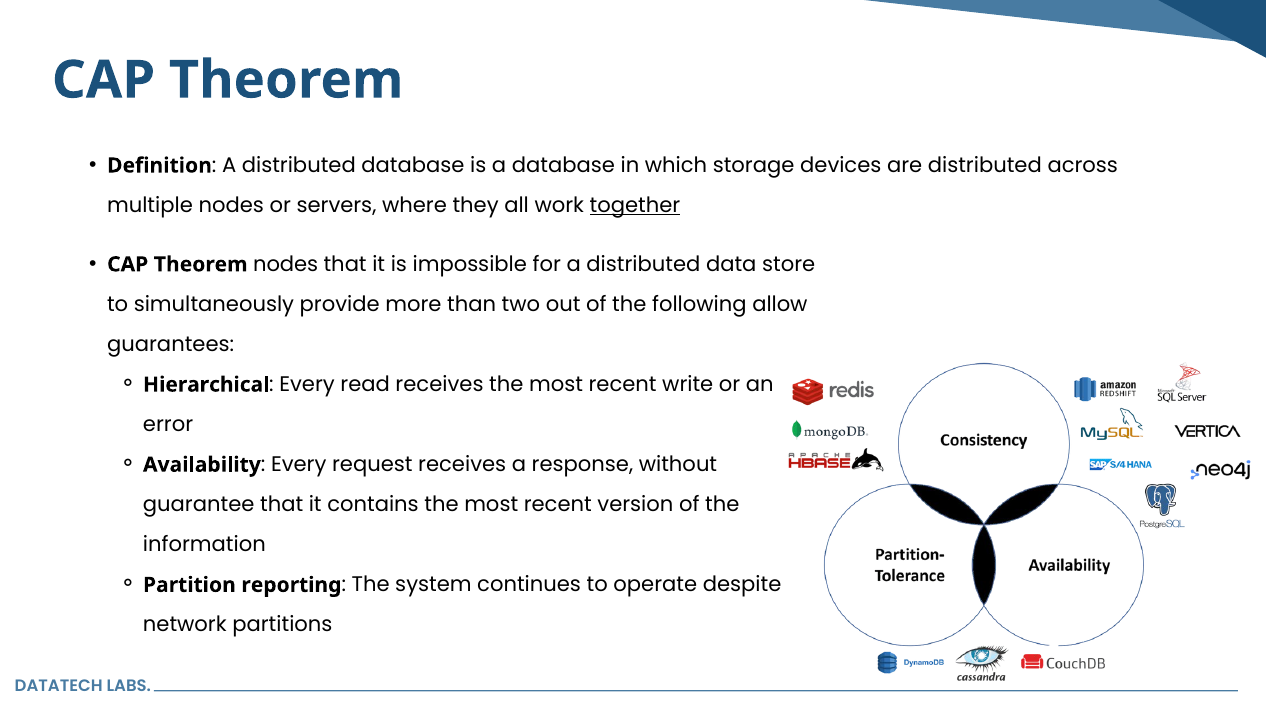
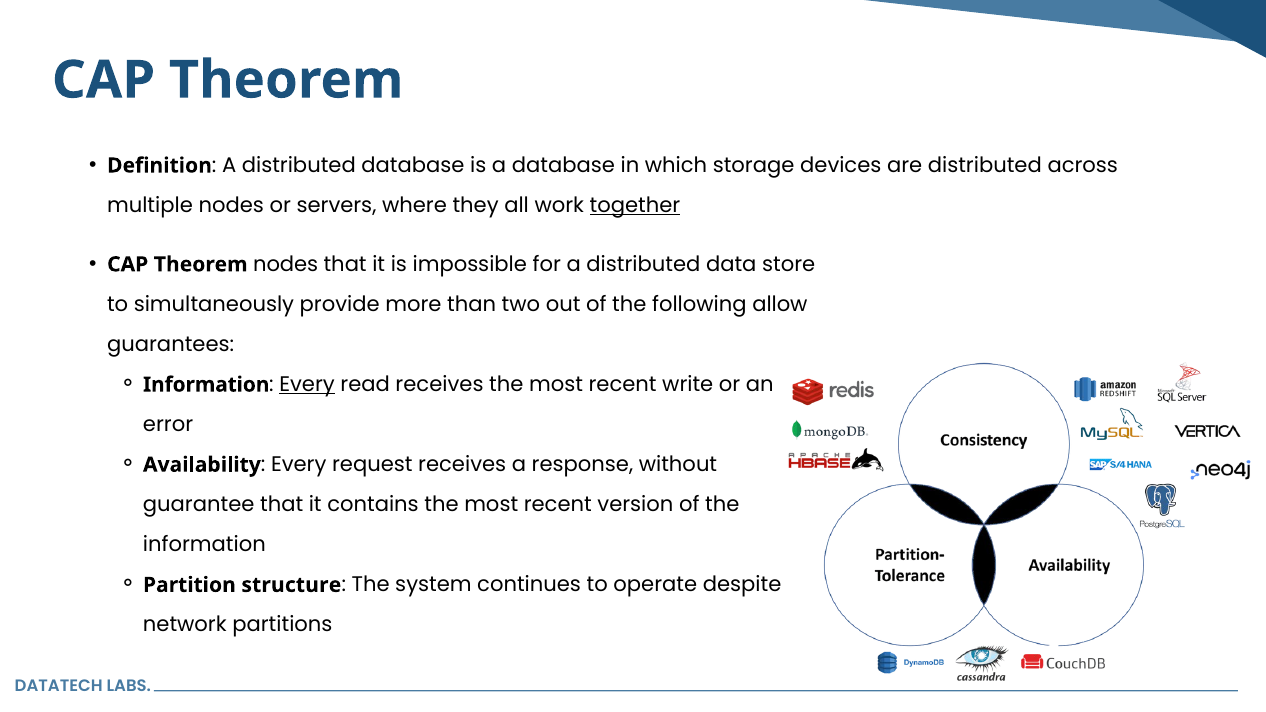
Hierarchical: Hierarchical -> Information (206, 385)
Every underline: none -> present (307, 385)
reporting: reporting -> structure (291, 585)
